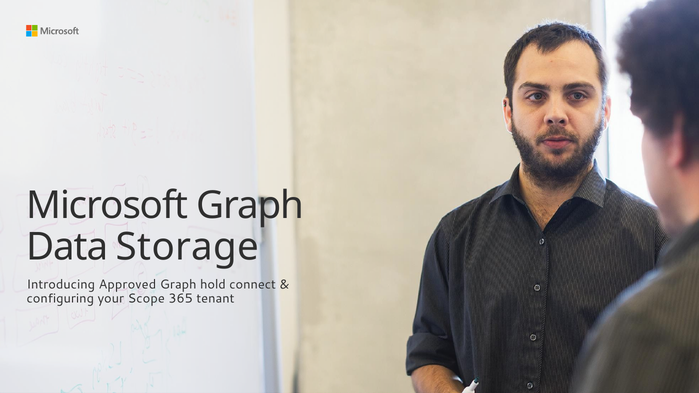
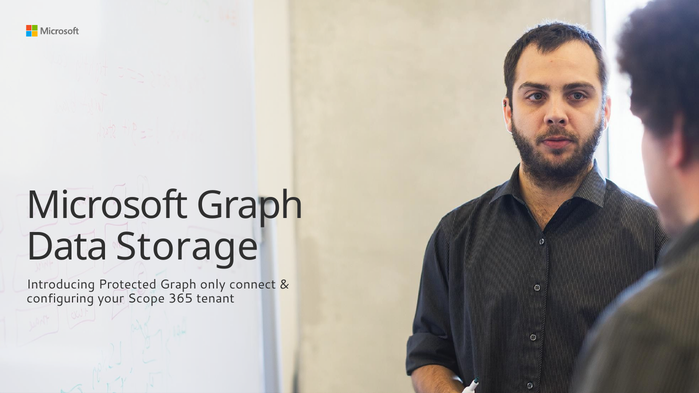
Approved: Approved -> Protected (128, 285)
hold: hold -> only (213, 285)
